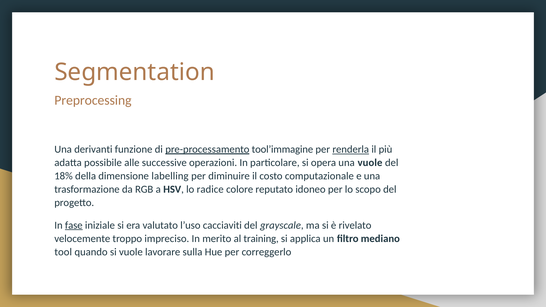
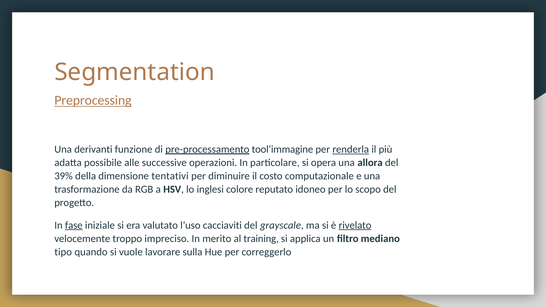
Preprocessing underline: none -> present (93, 101)
una vuole: vuole -> allora (370, 163)
18%: 18% -> 39% (64, 176)
labelling: labelling -> tentativi (170, 176)
radice: radice -> inglesi (210, 190)
rivelato underline: none -> present (355, 225)
tool: tool -> tipo (63, 252)
